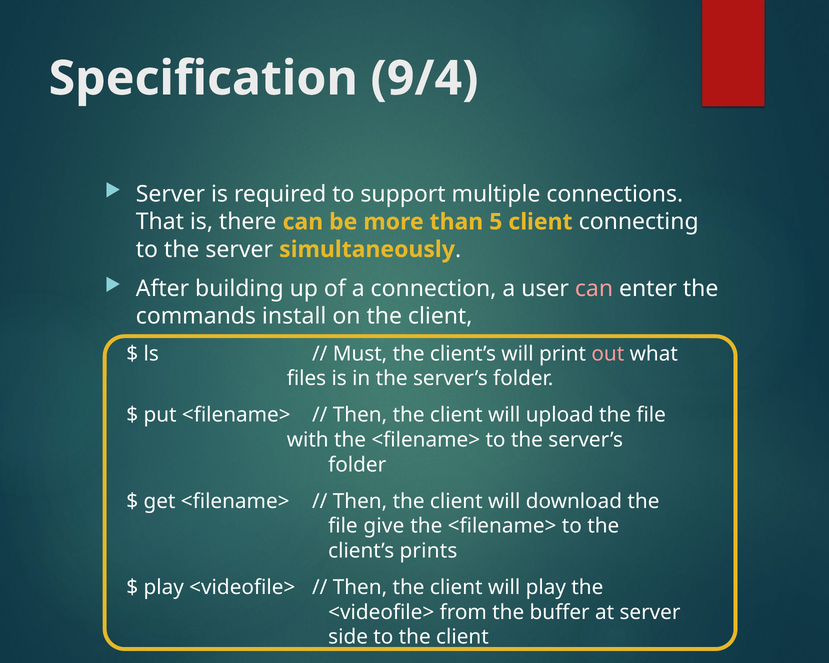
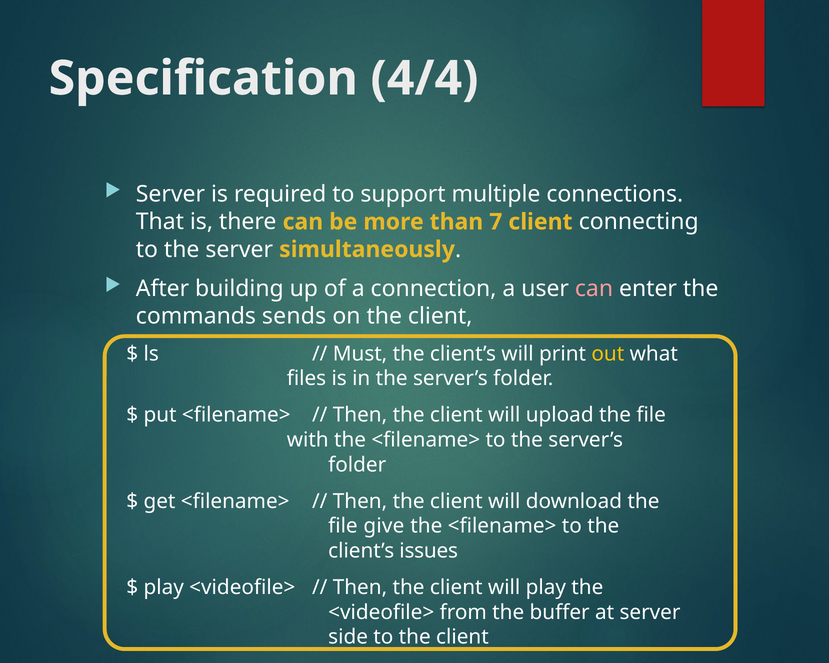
9/4: 9/4 -> 4/4 (424, 79)
5: 5 -> 7 (496, 222)
install: install -> sends (294, 316)
out colour: pink -> yellow (608, 354)
prints: prints -> issues (429, 551)
